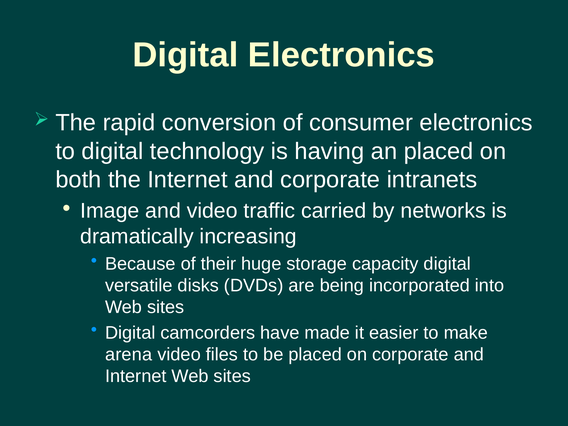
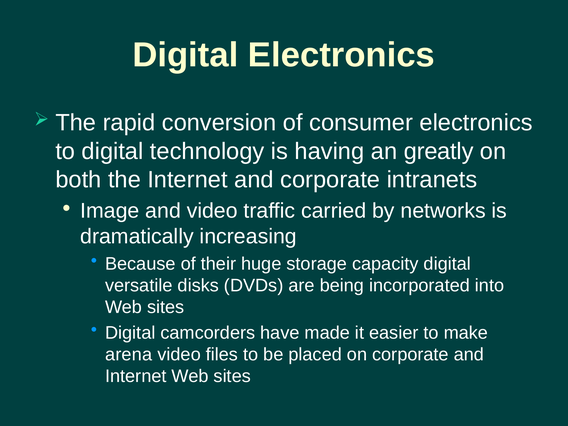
an placed: placed -> greatly (439, 151)
